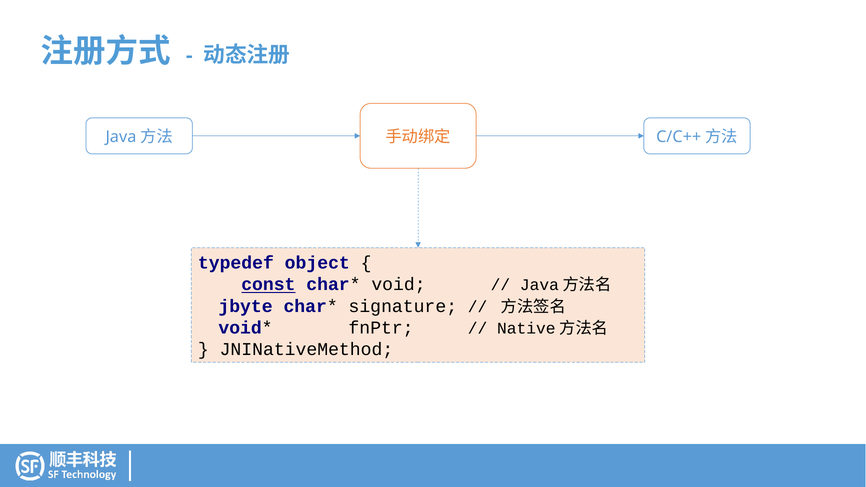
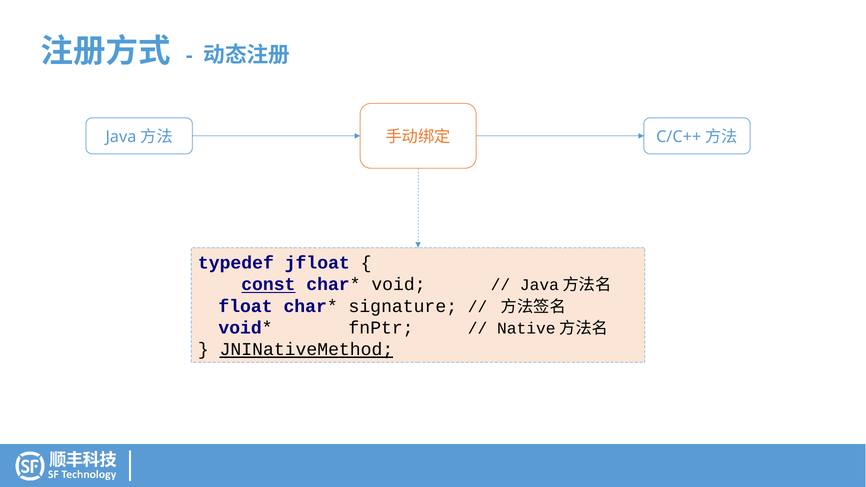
object: object -> jfloat (317, 263)
jbyte: jbyte -> float (246, 306)
JNINativeMethod underline: none -> present (306, 350)
